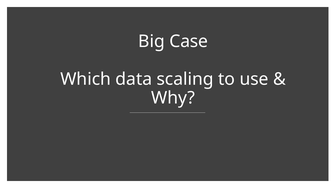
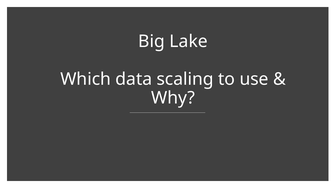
Case: Case -> Lake (189, 42)
